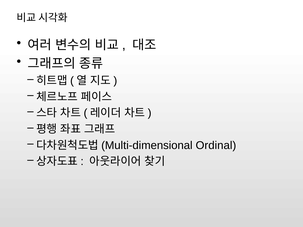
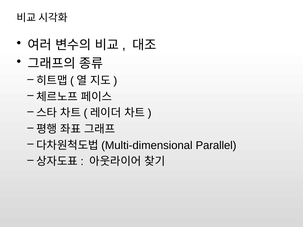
Ordinal: Ordinal -> Parallel (216, 145)
